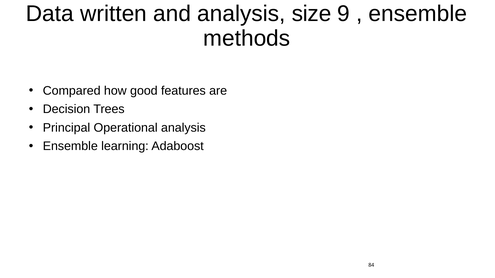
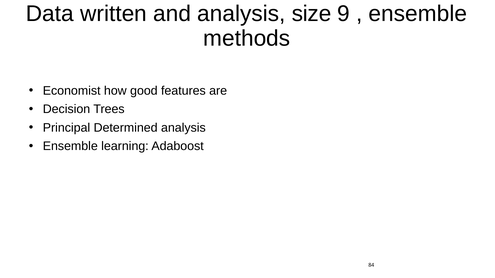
Compared: Compared -> Economist (72, 91)
Operational: Operational -> Determined (126, 128)
